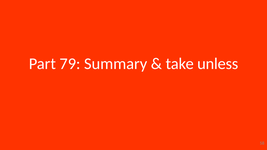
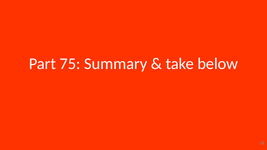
79: 79 -> 75 (70, 64)
unless: unless -> below (218, 64)
